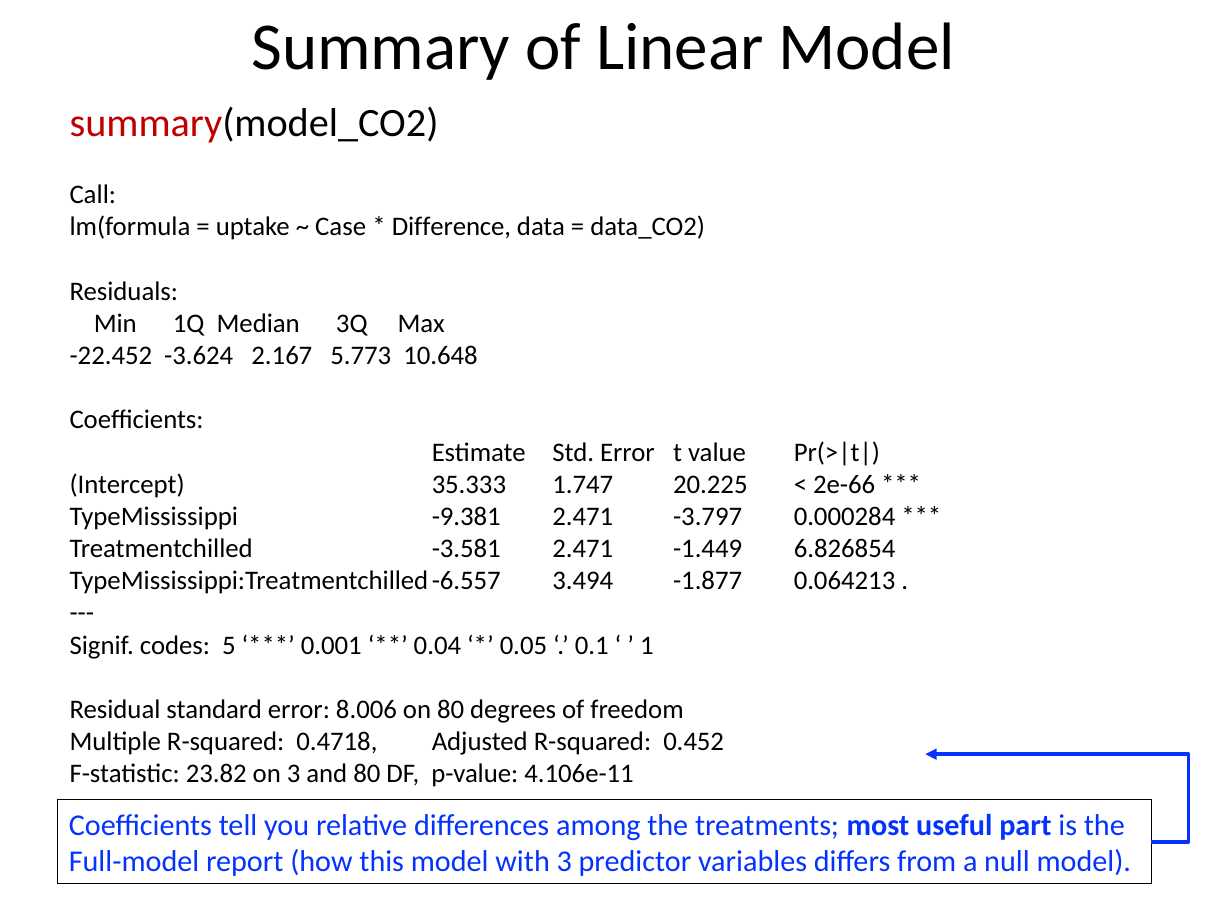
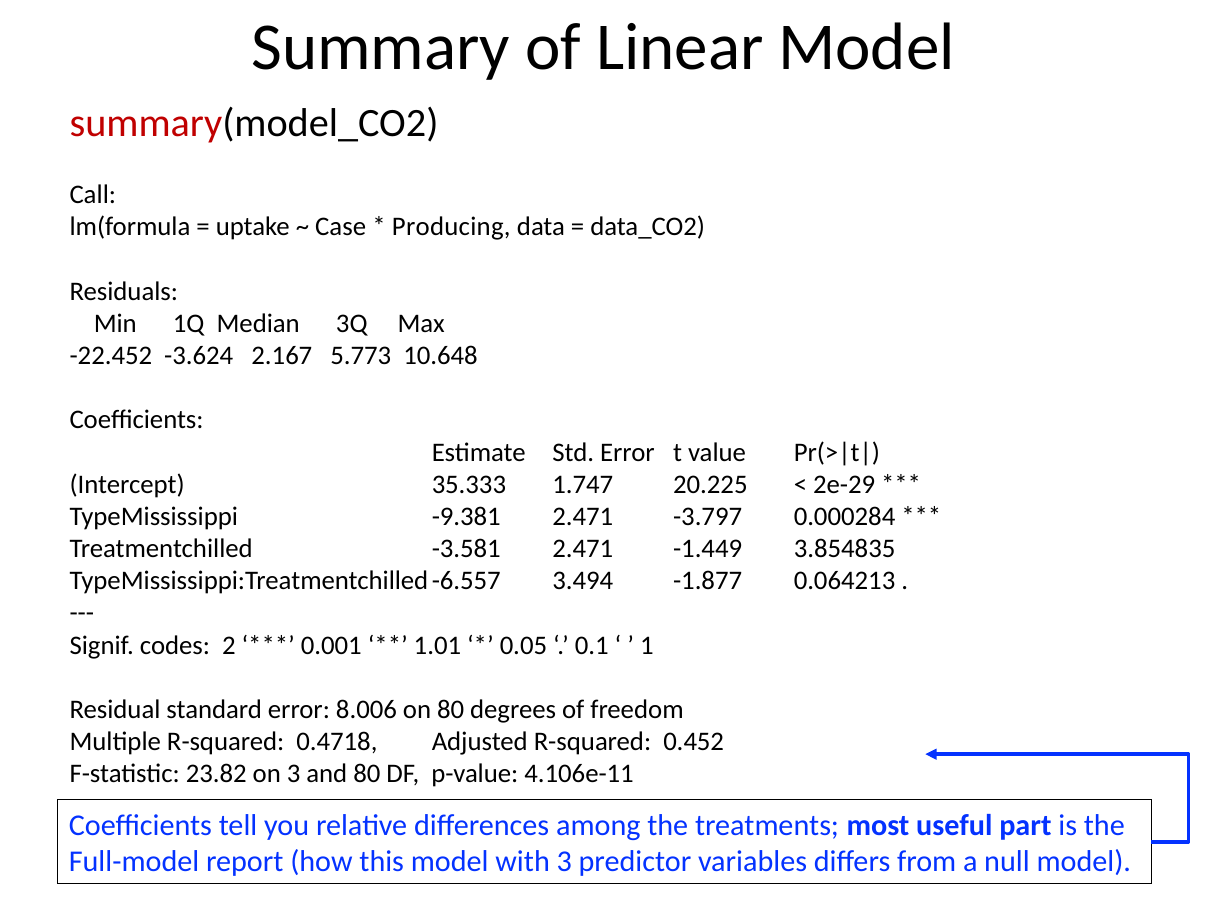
Difference: Difference -> Producing (451, 227)
2e-66: 2e-66 -> 2e-29 (844, 485)
6.826854: 6.826854 -> 3.854835 (845, 549)
5: 5 -> 2 (229, 645)
0.04: 0.04 -> 1.01 (437, 645)
